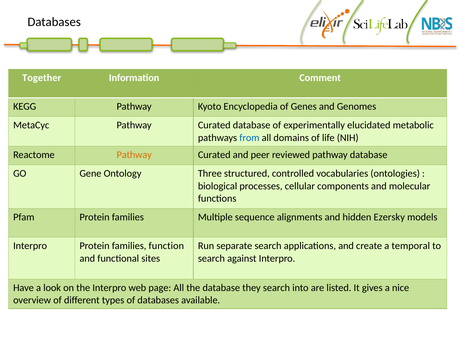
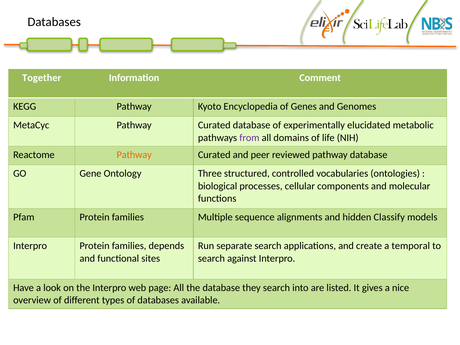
from colour: blue -> purple (249, 138)
Ezersky: Ezersky -> Classify (389, 217)
function: function -> depends (166, 246)
